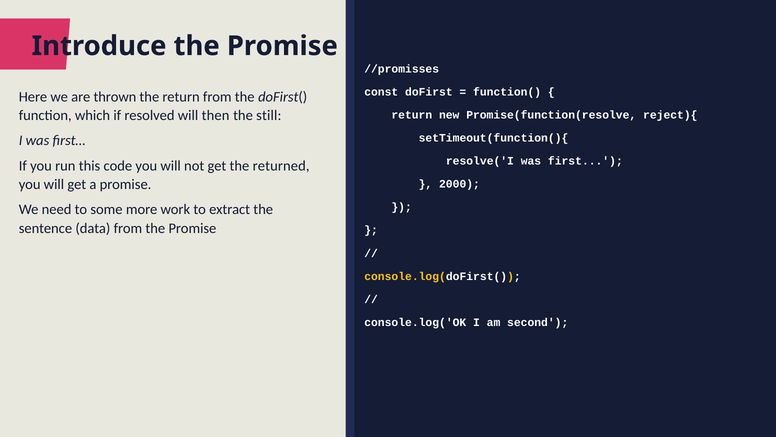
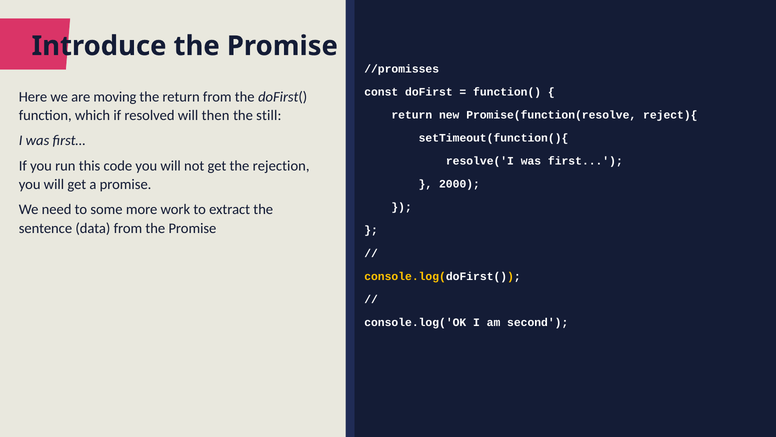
thrown: thrown -> moving (115, 97)
returned: returned -> rejection (281, 166)
